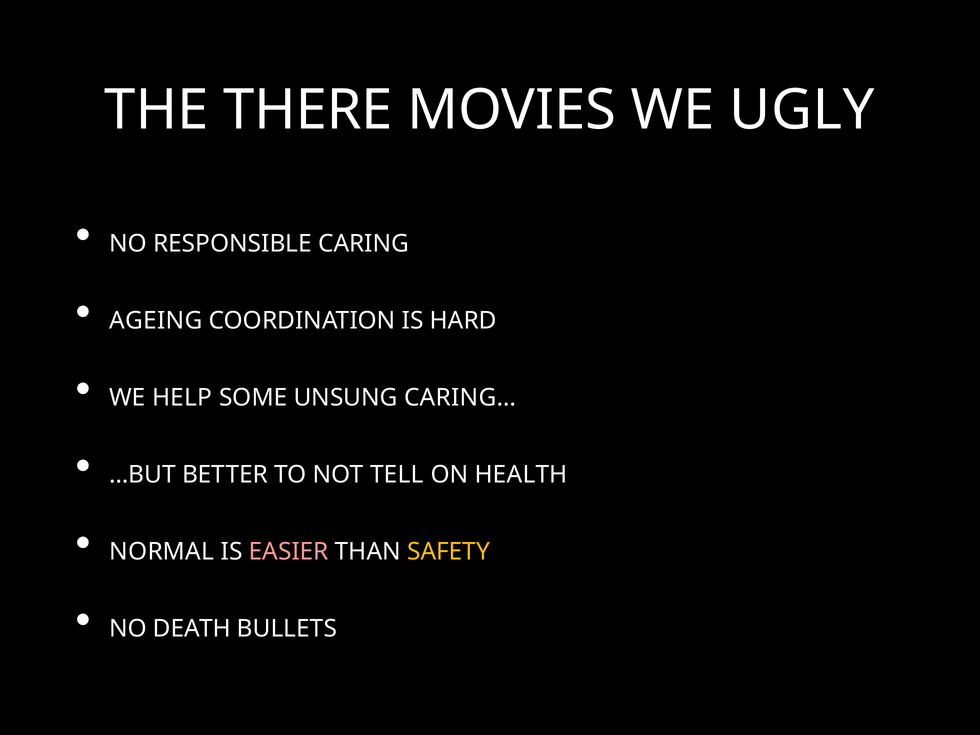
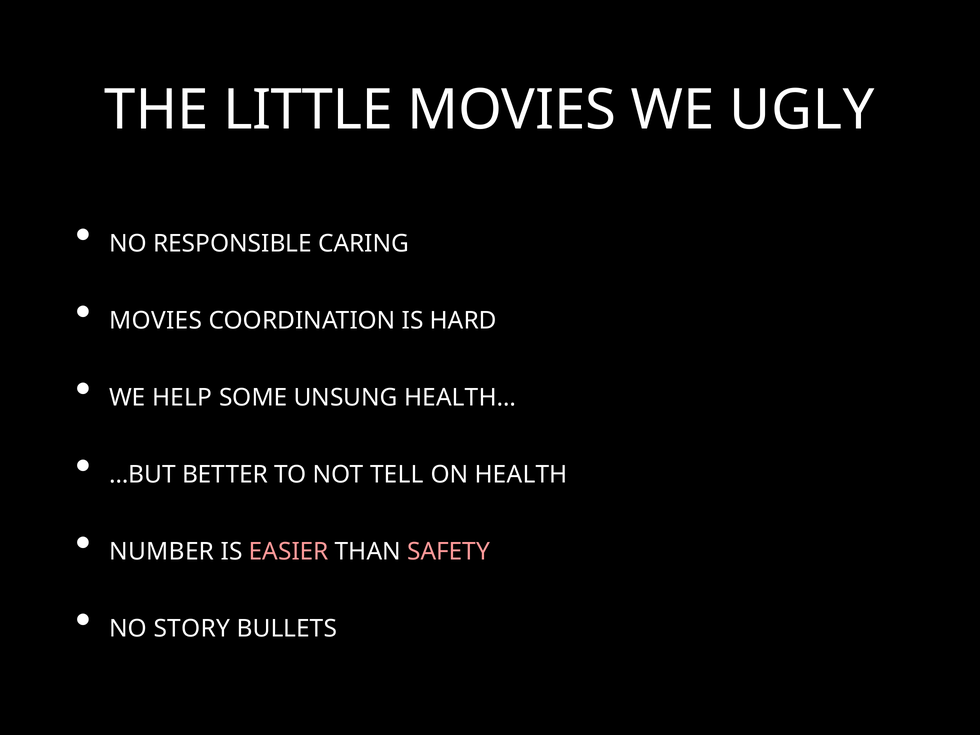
THERE: THERE -> LITTLE (308, 110)
AGEING: AGEING -> MOVIES (156, 321)
CARING…: CARING… -> HEALTH… (460, 398)
NORMAL: NORMAL -> NUMBER (162, 552)
SAFETY colour: yellow -> pink (449, 552)
DEATH: DEATH -> STORY (192, 629)
